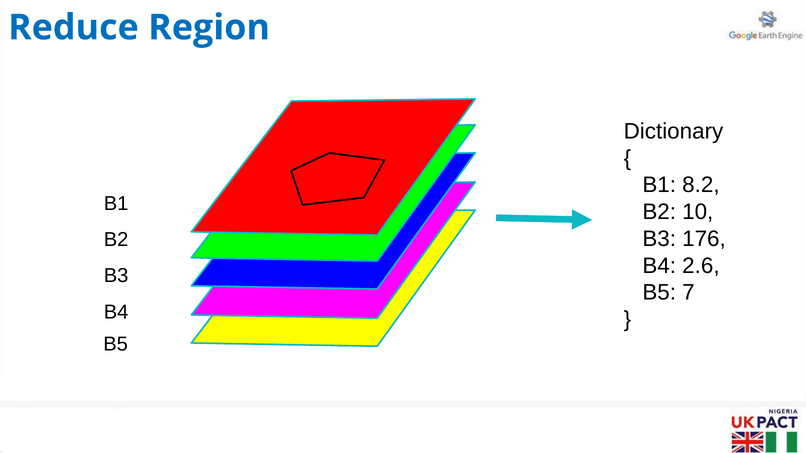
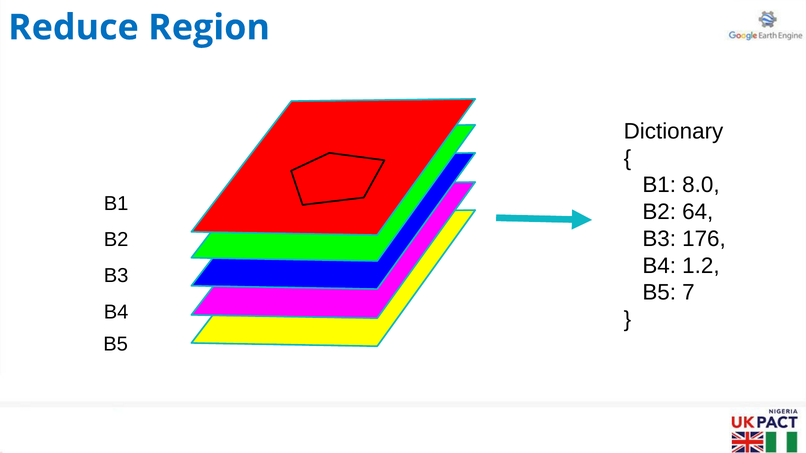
8.2: 8.2 -> 8.0 (701, 185)
10: 10 -> 64 (698, 212)
2.6: 2.6 -> 1.2 (701, 266)
